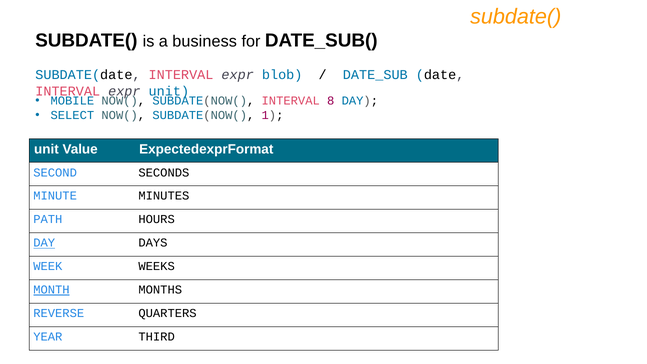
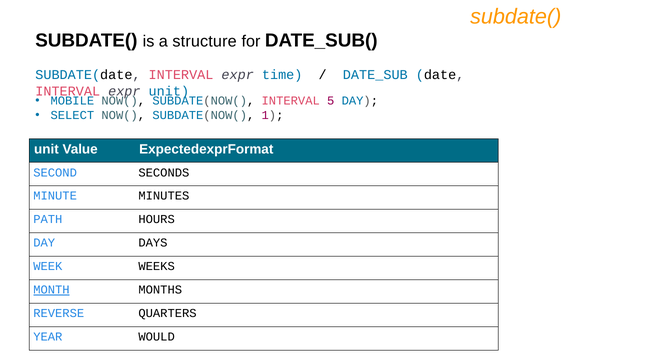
business: business -> structure (205, 41)
blob: blob -> time (282, 75)
8: 8 -> 5 (331, 101)
DAY underline: present -> none (44, 243)
THIRD: THIRD -> WOULD (157, 337)
